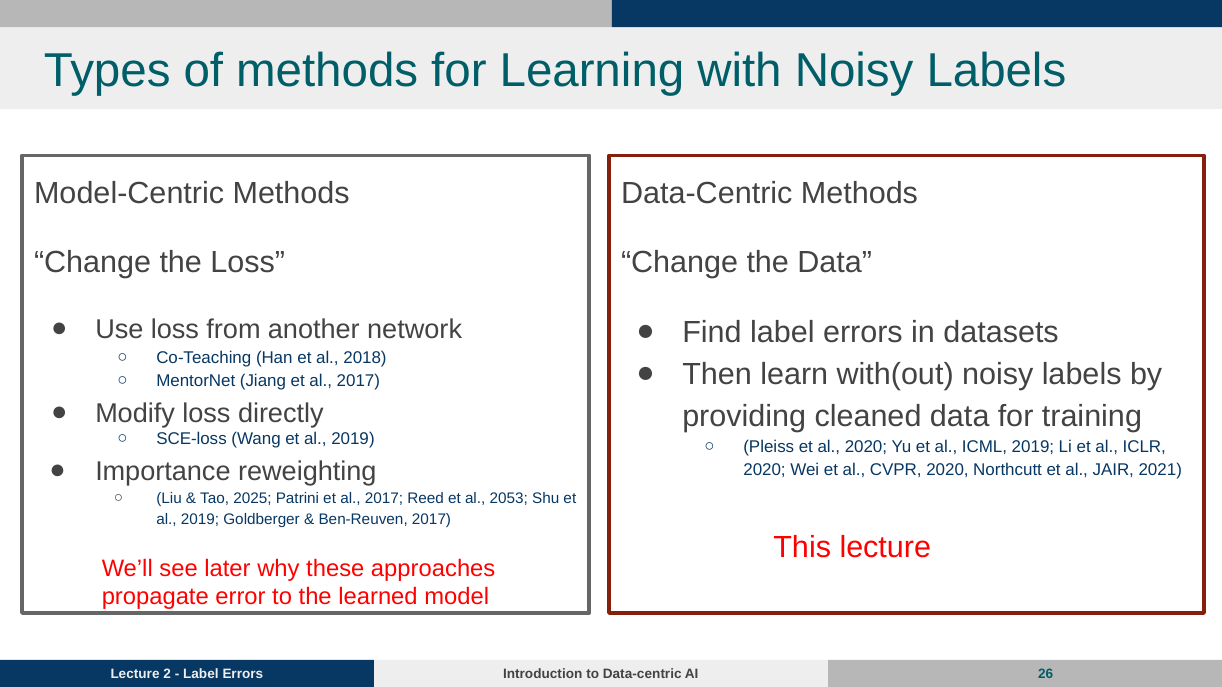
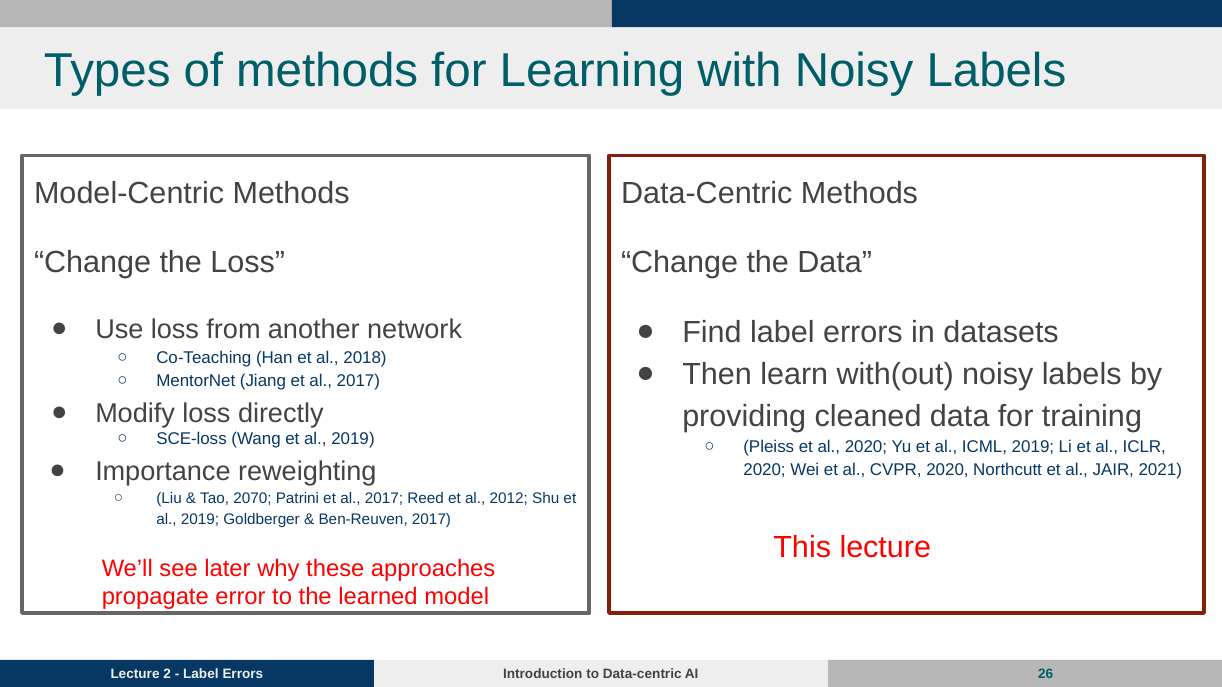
2025: 2025 -> 2070 (252, 499)
2053: 2053 -> 2012 (509, 499)
